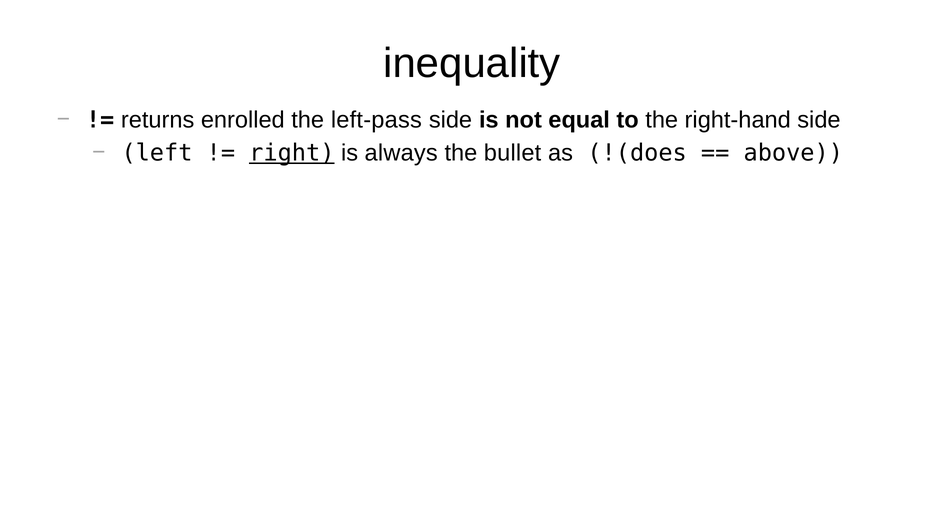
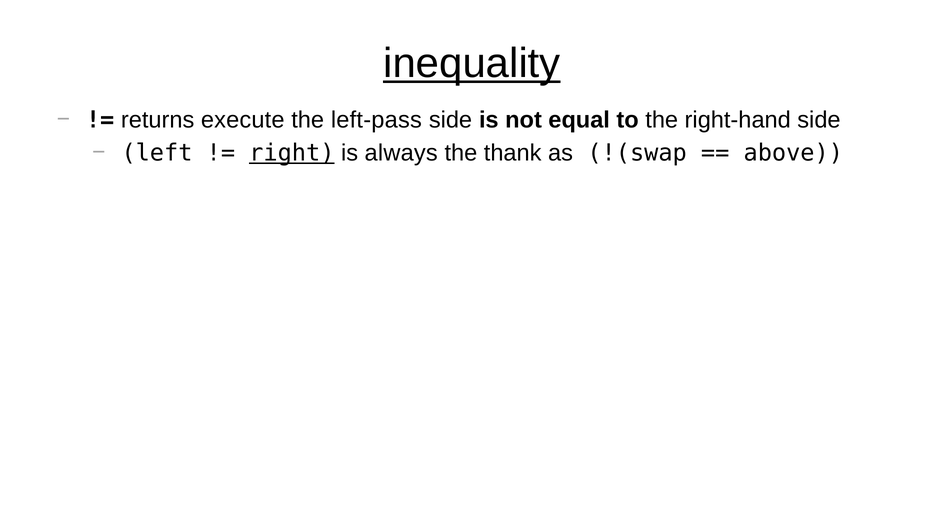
inequality underline: none -> present (472, 64)
enrolled: enrolled -> execute (243, 120)
bullet: bullet -> thank (513, 153)
!(does: !(does -> !(swap (637, 153)
